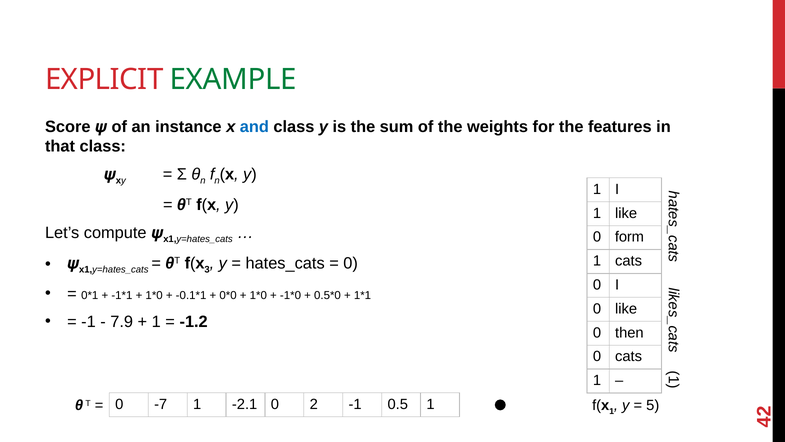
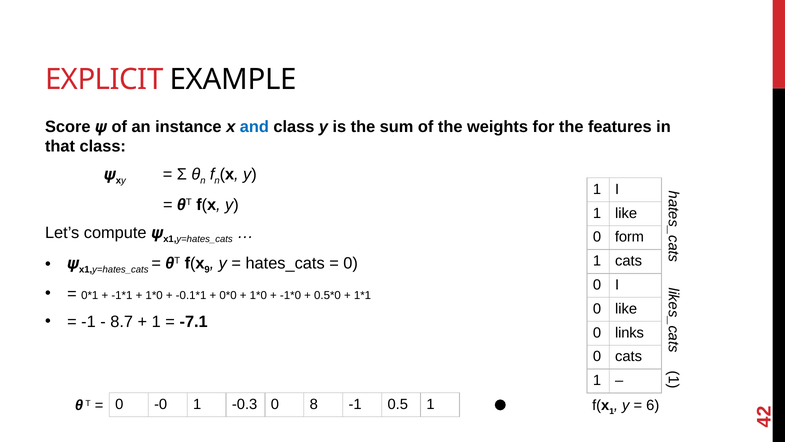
EXAMPLE colour: green -> black (233, 80)
3: 3 -> 9 (207, 269)
7.9: 7.9 -> 8.7 (122, 321)
-1.2: -1.2 -> -7.1 (194, 321)
then: then -> links (629, 332)
-7: -7 -> -0 (161, 404)
-2.1: -2.1 -> -0.3 (245, 404)
0 2: 2 -> 8 (314, 404)
5: 5 -> 6 (653, 405)
